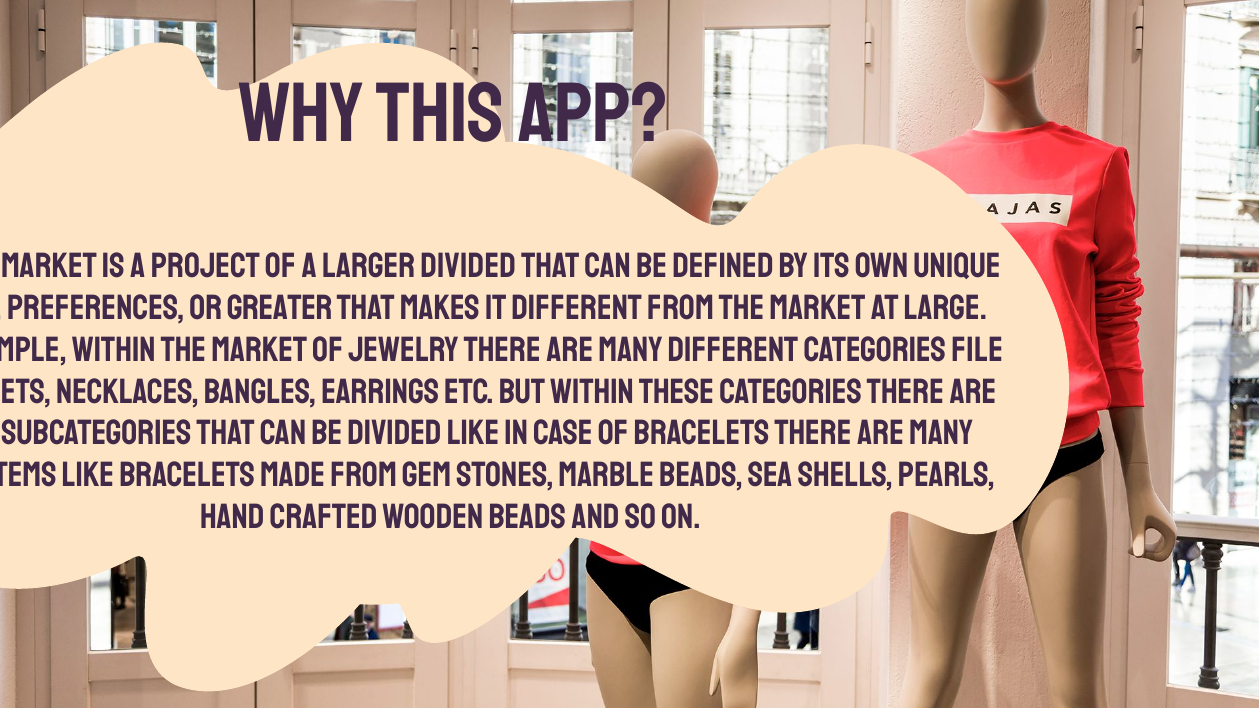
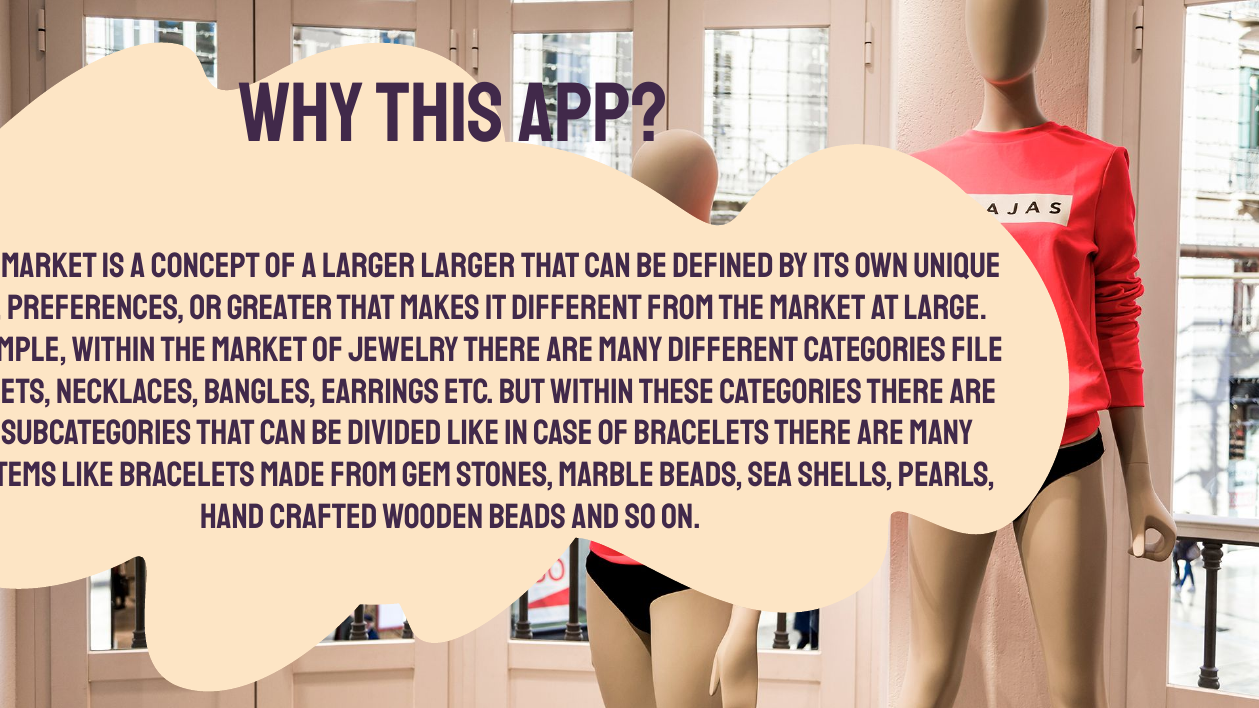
project: project -> concept (205, 266)
larger divided: divided -> larger (468, 266)
